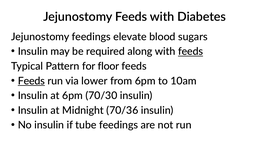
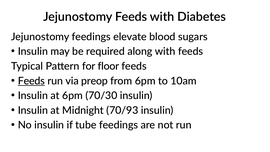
feeds underline: present -> none (191, 51)
lower: lower -> preop (94, 81)
70/36: 70/36 -> 70/93 (122, 110)
